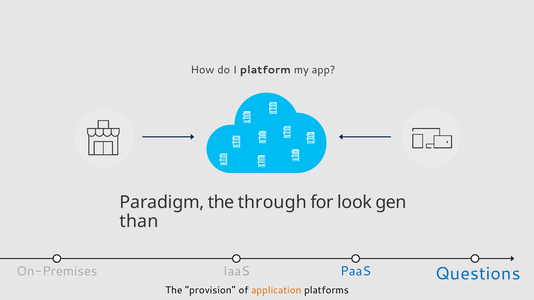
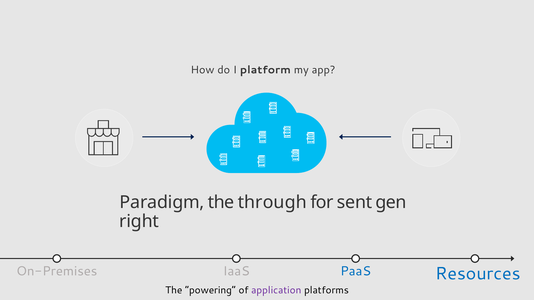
look: look -> sent (355, 202)
than: than -> right (139, 222)
Questions: Questions -> Resources (478, 274)
provision: provision -> powering (210, 290)
application colour: orange -> purple (276, 290)
